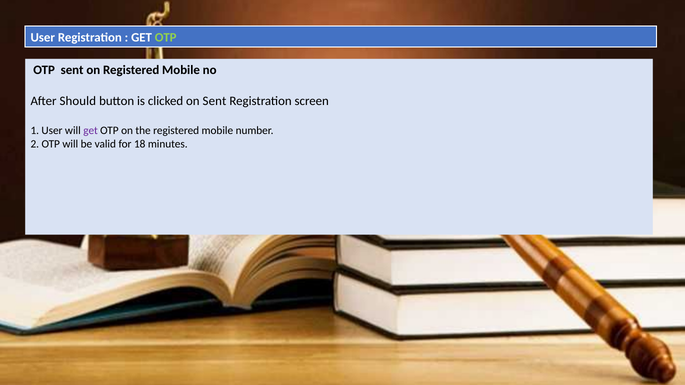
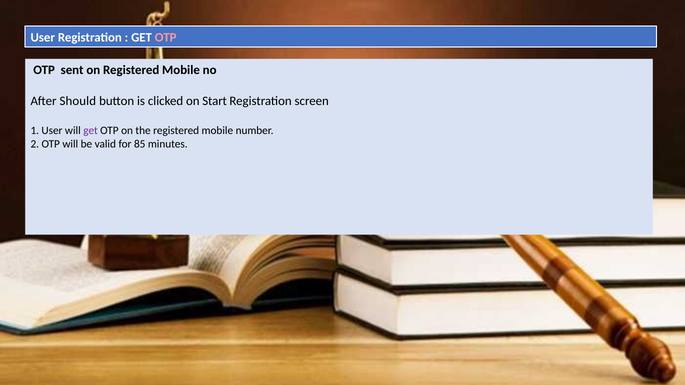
OTP colour: light green -> pink (166, 37)
on Sent: Sent -> Start (215, 101)
18: 18 -> 85 (140, 144)
